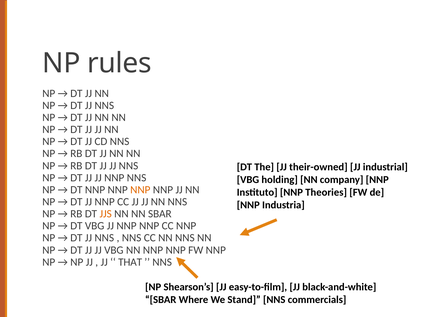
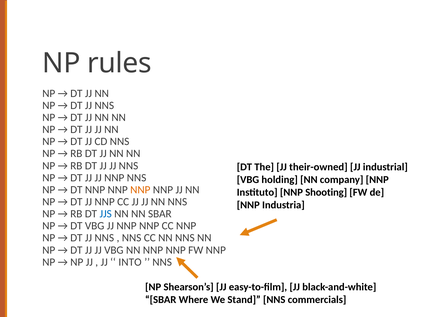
Theories: Theories -> Shooting (326, 193)
JJS colour: orange -> blue (106, 214)
THAT: THAT -> INTO (130, 262)
